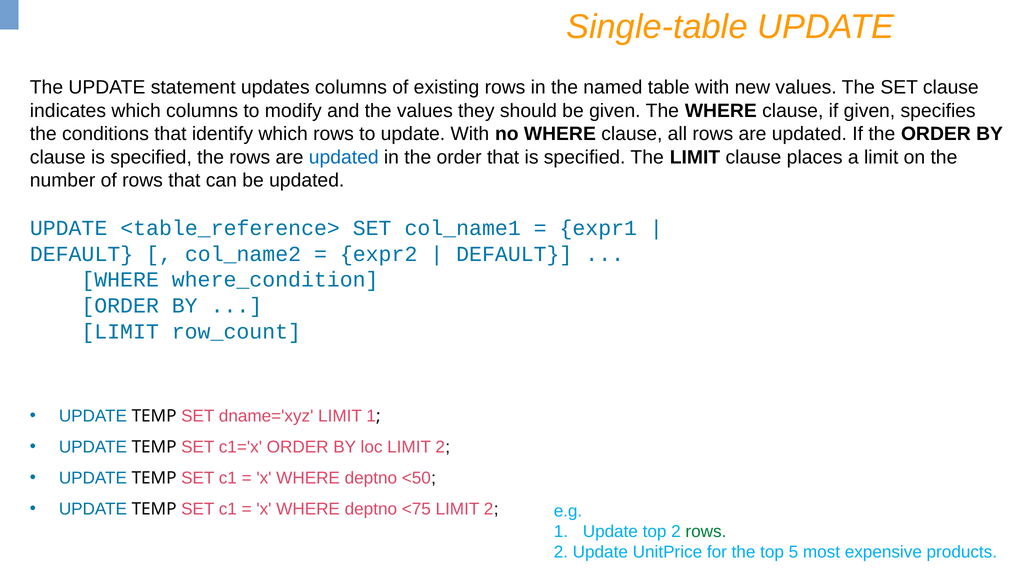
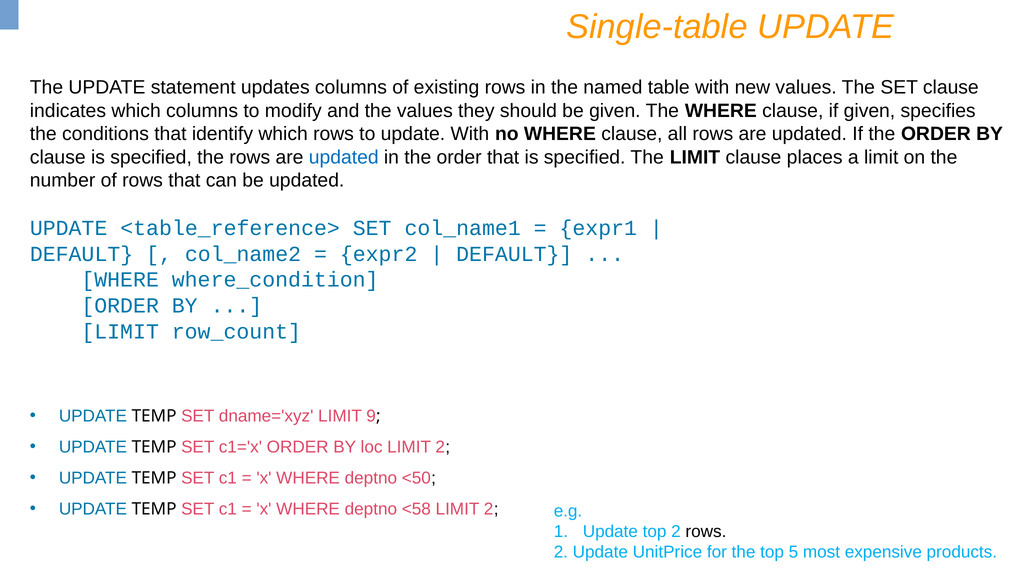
LIMIT 1: 1 -> 9 (371, 416)
<75: <75 -> <58 (416, 509)
rows colour: green -> black (706, 532)
